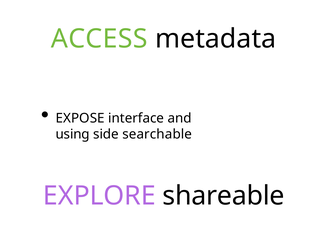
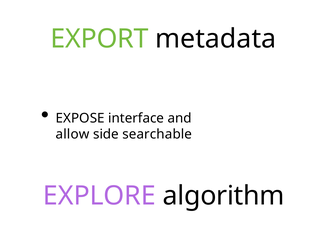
ACCESS: ACCESS -> EXPORT (99, 39)
using: using -> allow (73, 134)
shareable: shareable -> algorithm (224, 196)
